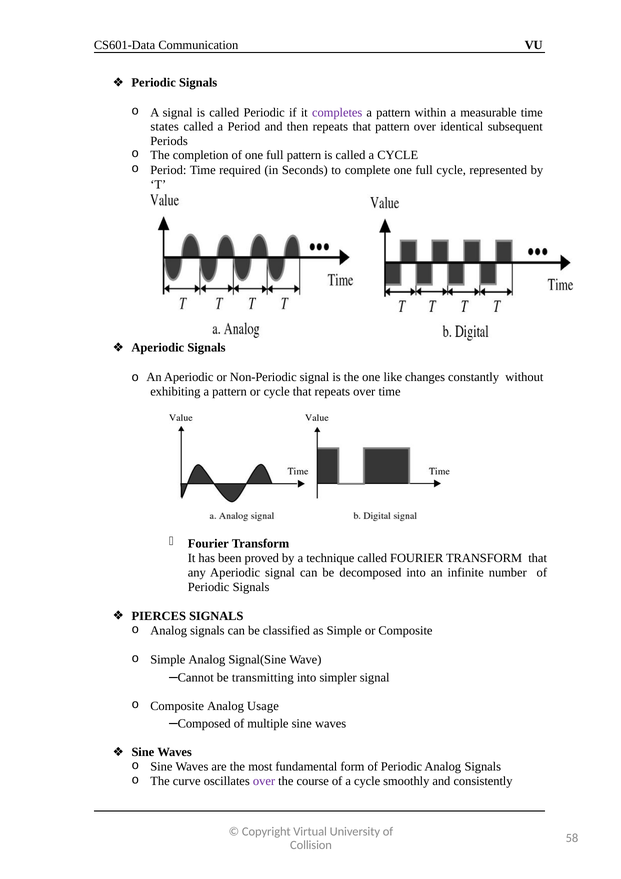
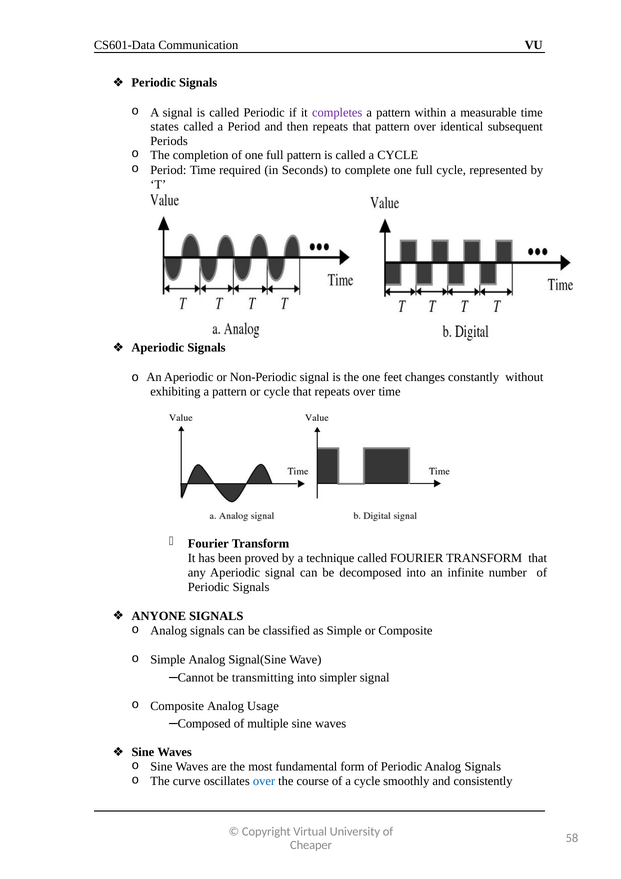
like: like -> feet (393, 377)
PIERCES: PIERCES -> ANYONE (159, 616)
over colour: purple -> blue (264, 781)
Collision: Collision -> Cheaper (311, 845)
